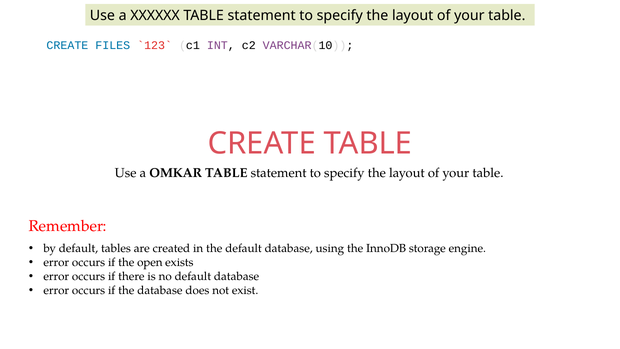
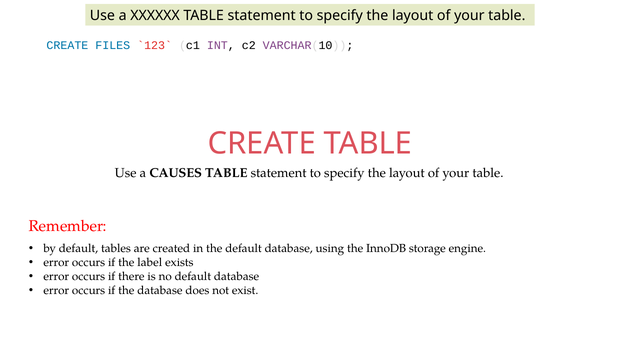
OMKAR: OMKAR -> CAUSES (176, 173)
open: open -> label (150, 262)
